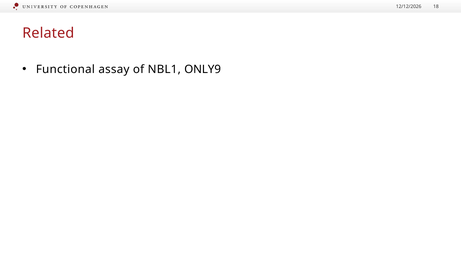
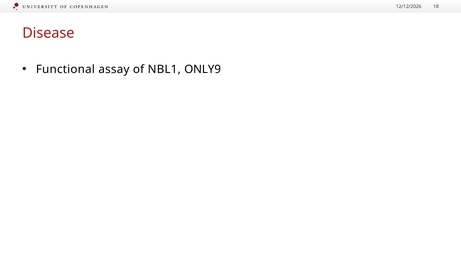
Related: Related -> Disease (48, 33)
